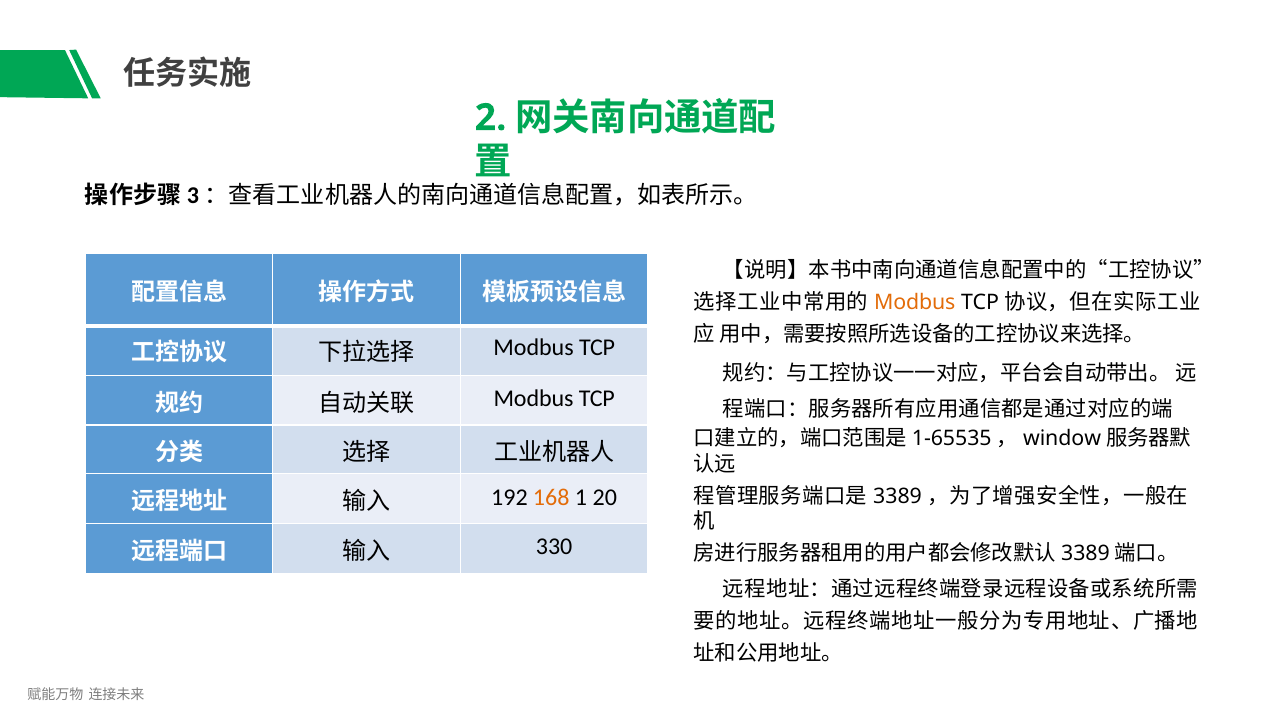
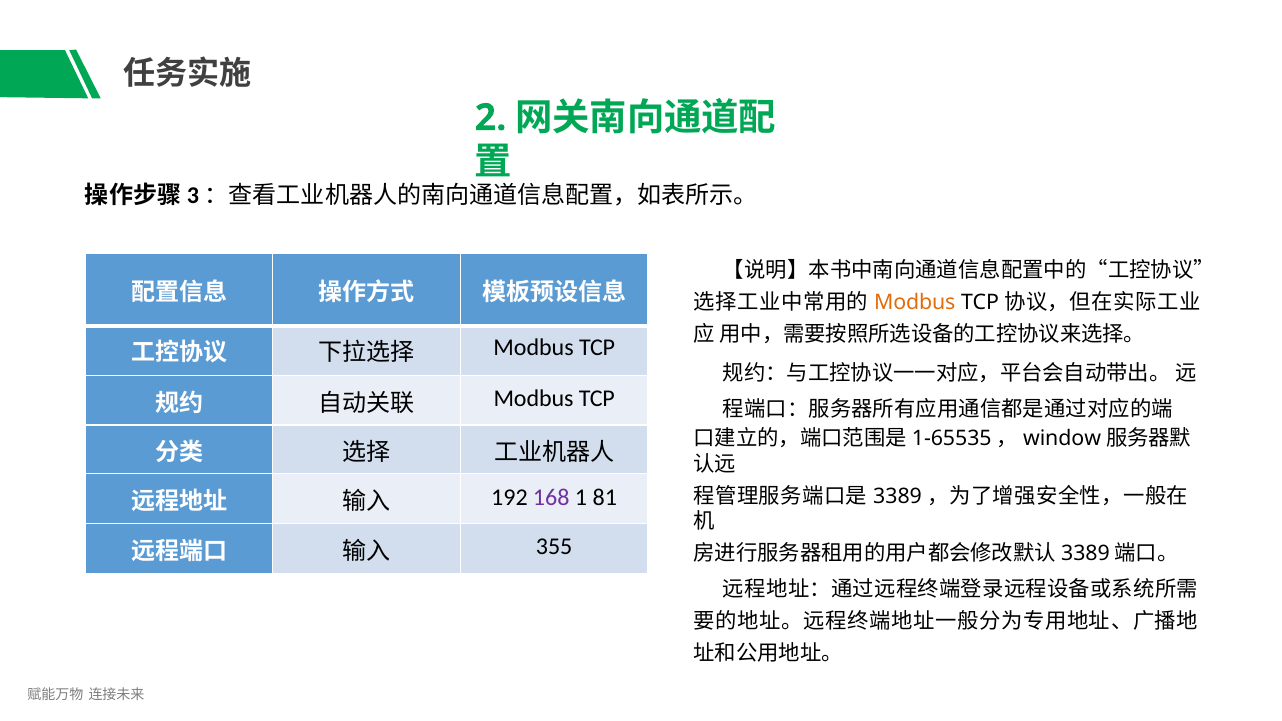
168 colour: orange -> purple (551, 497)
20: 20 -> 81 (605, 497)
330: 330 -> 355 (554, 547)
